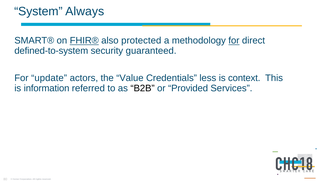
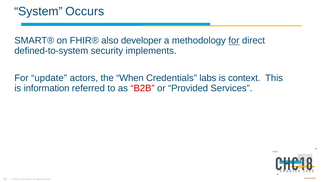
Always: Always -> Occurs (85, 11)
FHIR® underline: present -> none (84, 41)
protected: protected -> developer (141, 41)
guaranteed: guaranteed -> implements (151, 51)
Value: Value -> When (130, 78)
less: less -> labs (208, 78)
B2B colour: black -> red (143, 88)
